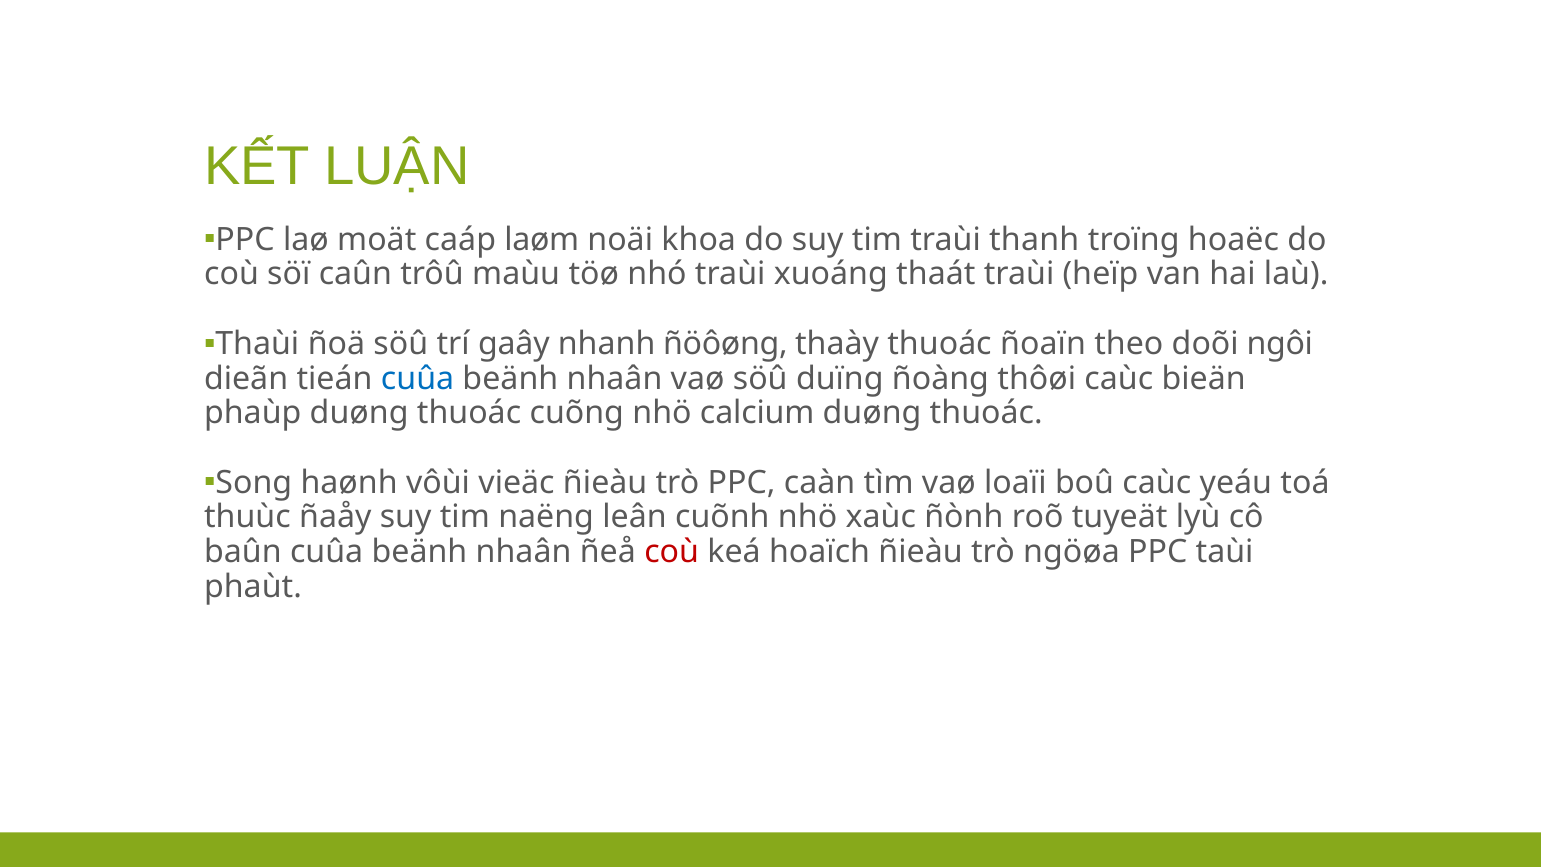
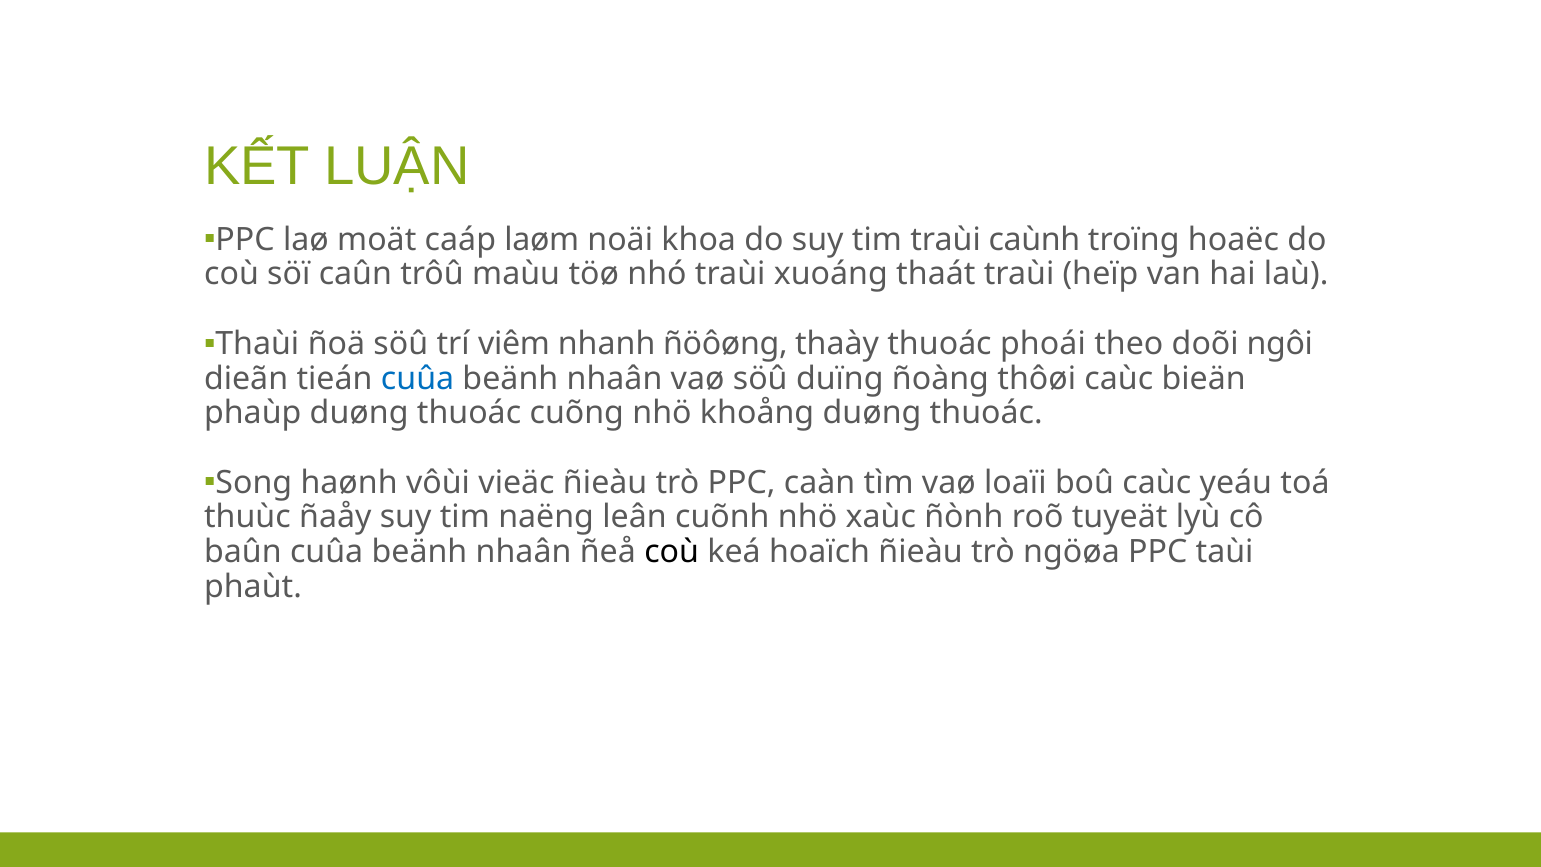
thanh: thanh -> caùnh (1034, 240)
gaây: gaây -> viêm (514, 344)
ñoaïn: ñoaïn -> phoái (1043, 344)
calcium: calcium -> khoång (757, 413)
coù colour: red -> black (672, 552)
